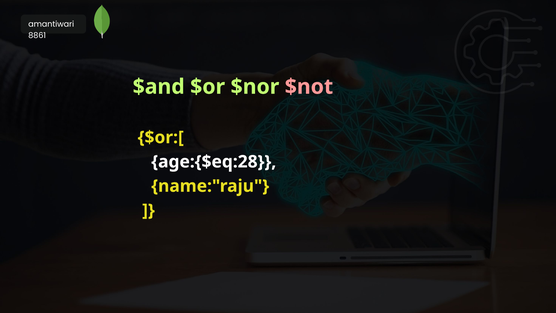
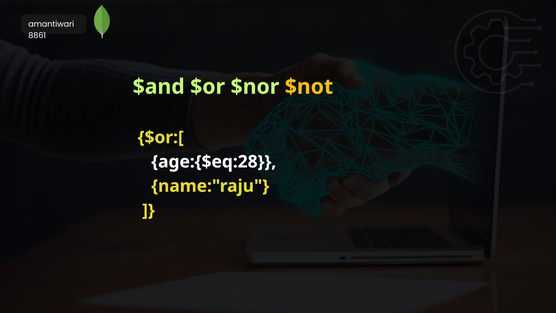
$not colour: pink -> yellow (309, 87)
